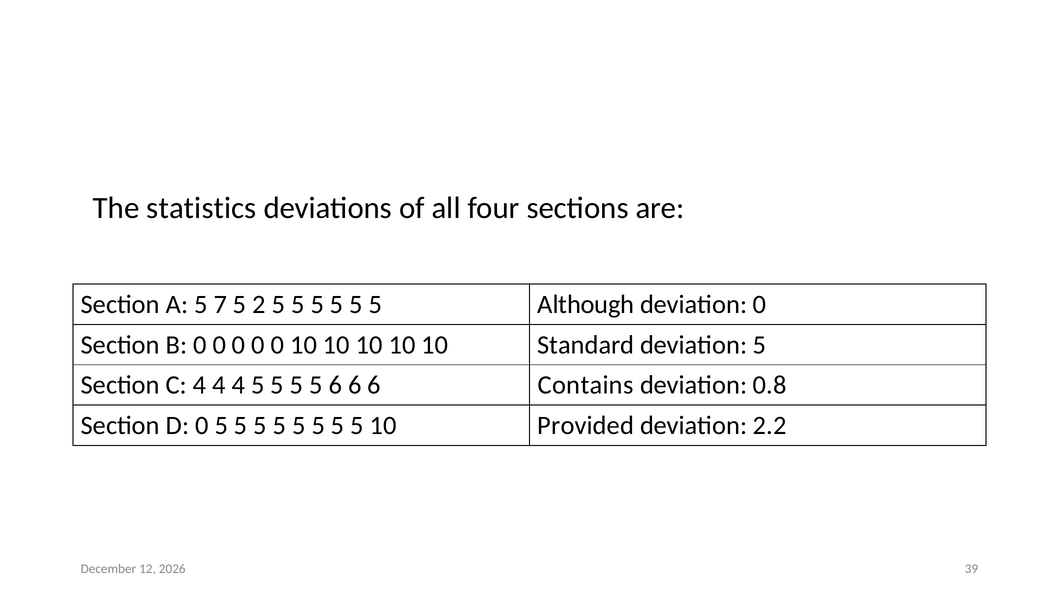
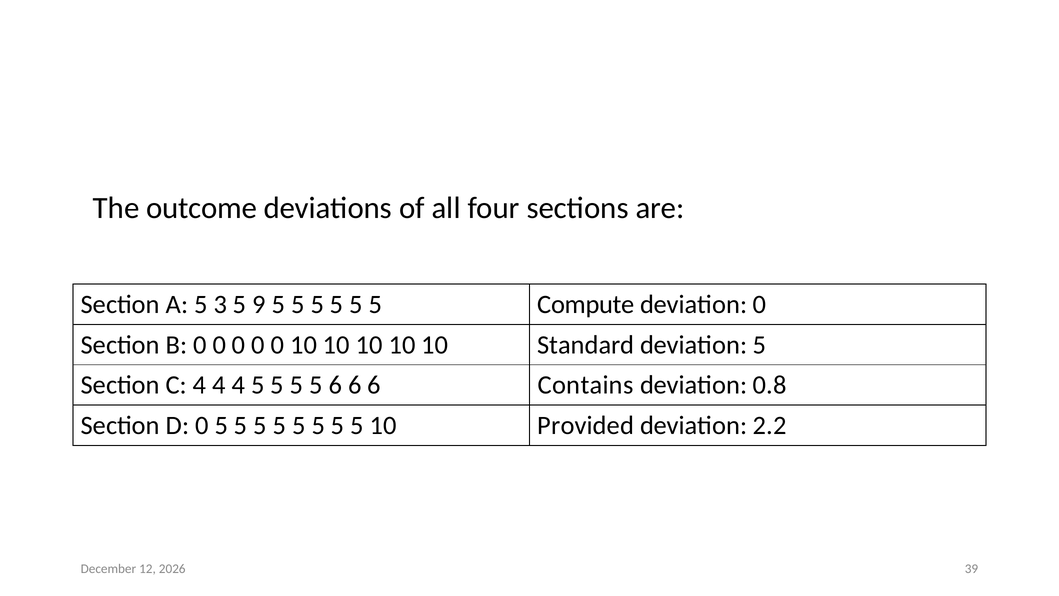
statistics: statistics -> outcome (202, 208)
7: 7 -> 3 (220, 304)
2: 2 -> 9 (259, 304)
Although: Although -> Compute (586, 304)
